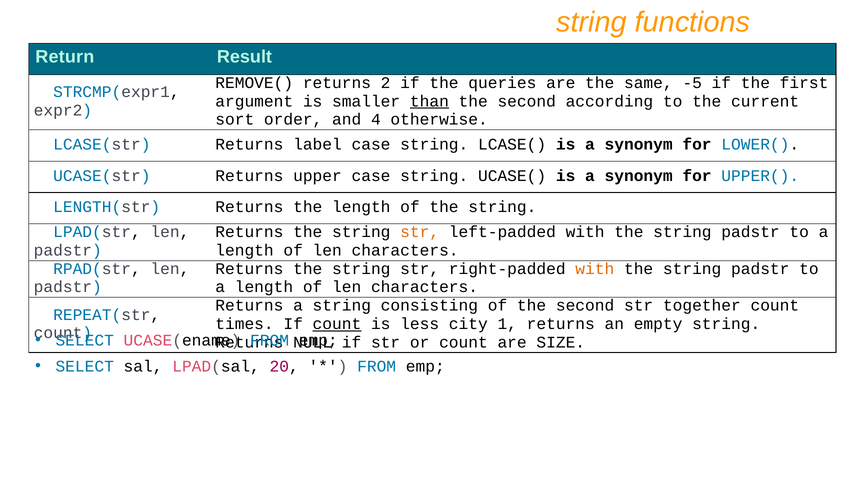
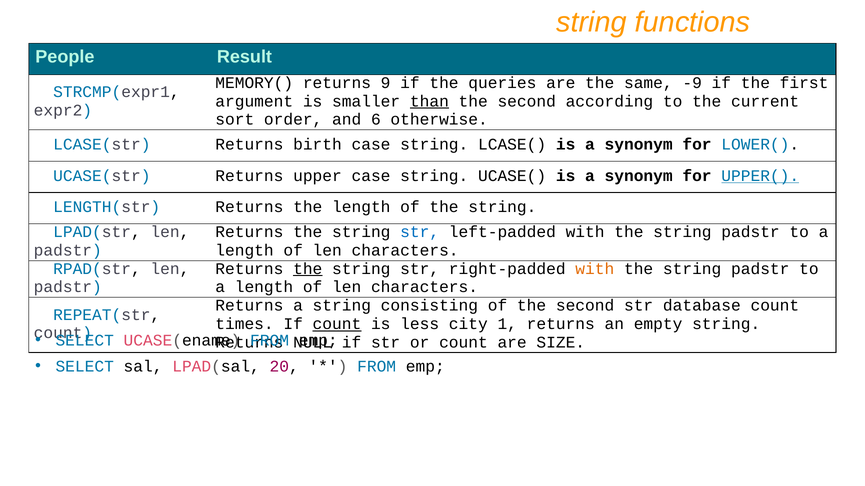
Return: Return -> People (65, 57)
REMOVE(: REMOVE( -> MEMORY( (254, 83)
2: 2 -> 9 (386, 83)
-5: -5 -> -9 (692, 83)
4: 4 -> 6 (376, 120)
label: label -> birth (317, 145)
UPPER( underline: none -> present (760, 176)
str colour: orange -> blue (420, 232)
the underline: none -> present (308, 269)
together: together -> database (702, 306)
